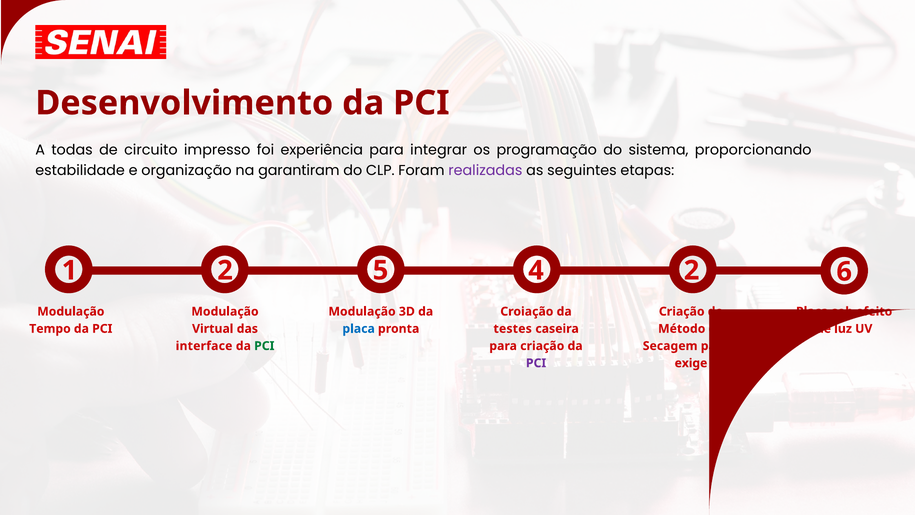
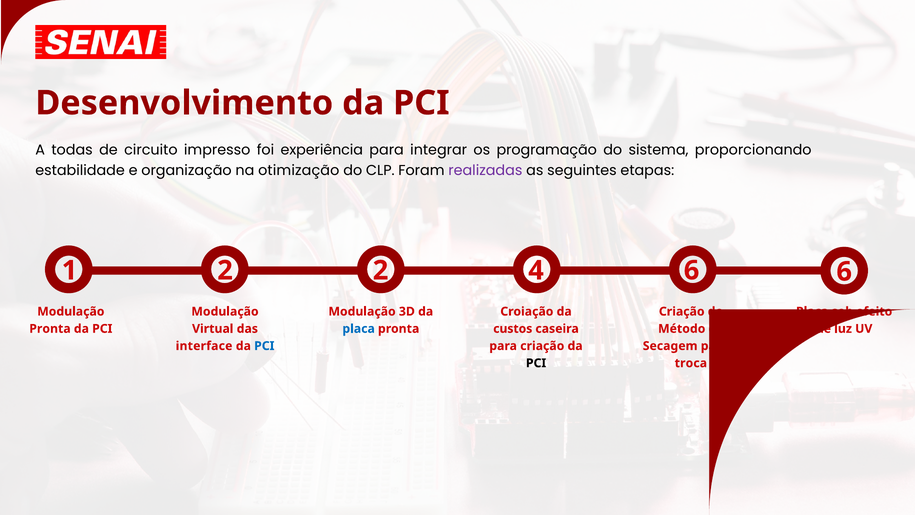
garantiram: garantiram -> otimização (299, 170)
2 5: 5 -> 2 (381, 270)
4 2: 2 -> 6 (692, 270)
Tempo: Tempo -> Pronta (50, 329)
testes: testes -> custos (513, 329)
PCI colour: green -> blue (264, 346)
PCI colour: purple -> black (536, 363)
exige: exige -> troca (691, 363)
